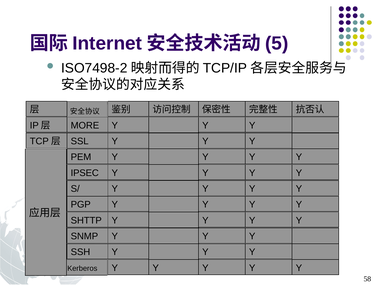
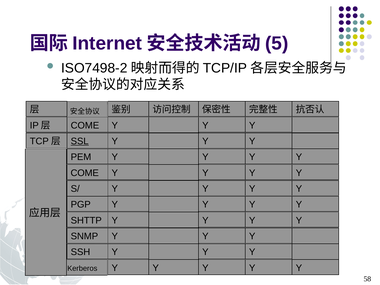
MORE: MORE -> COME (85, 125)
SSL underline: none -> present (80, 141)
IPSEC: IPSEC -> COME (85, 173)
